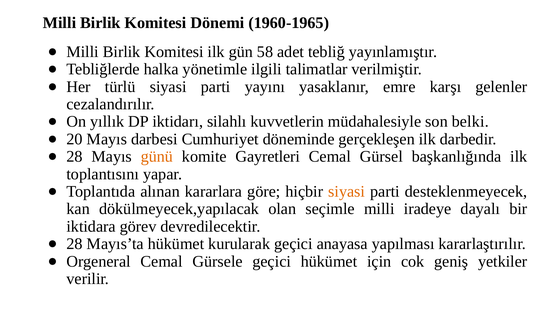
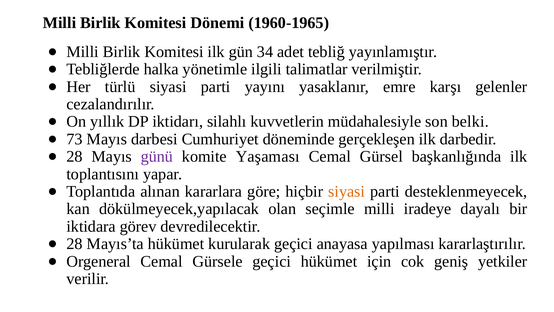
58: 58 -> 34 (265, 52)
20: 20 -> 73 (75, 139)
günü colour: orange -> purple (157, 156)
Gayretleri: Gayretleri -> Yaşaması (268, 156)
